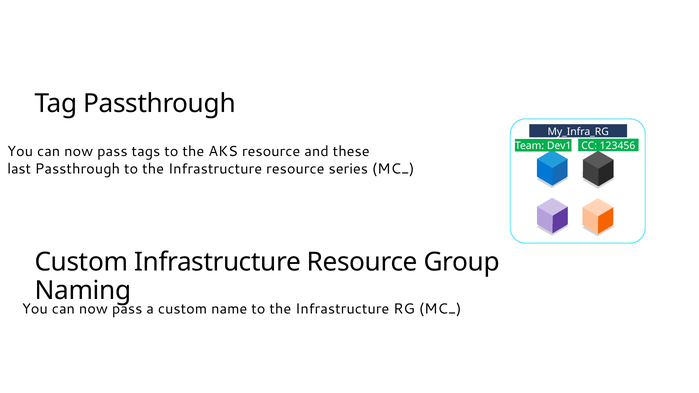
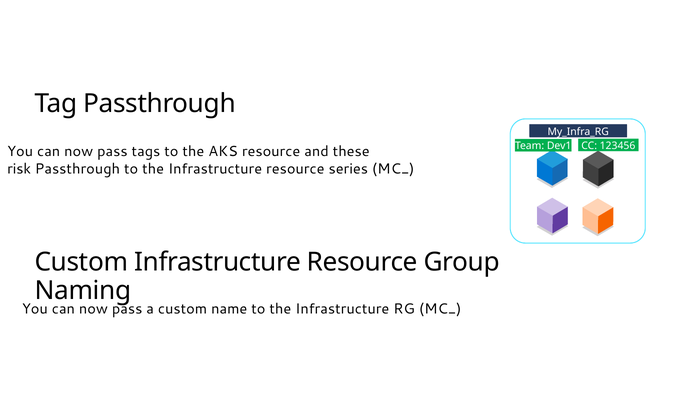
last: last -> risk (19, 169)
